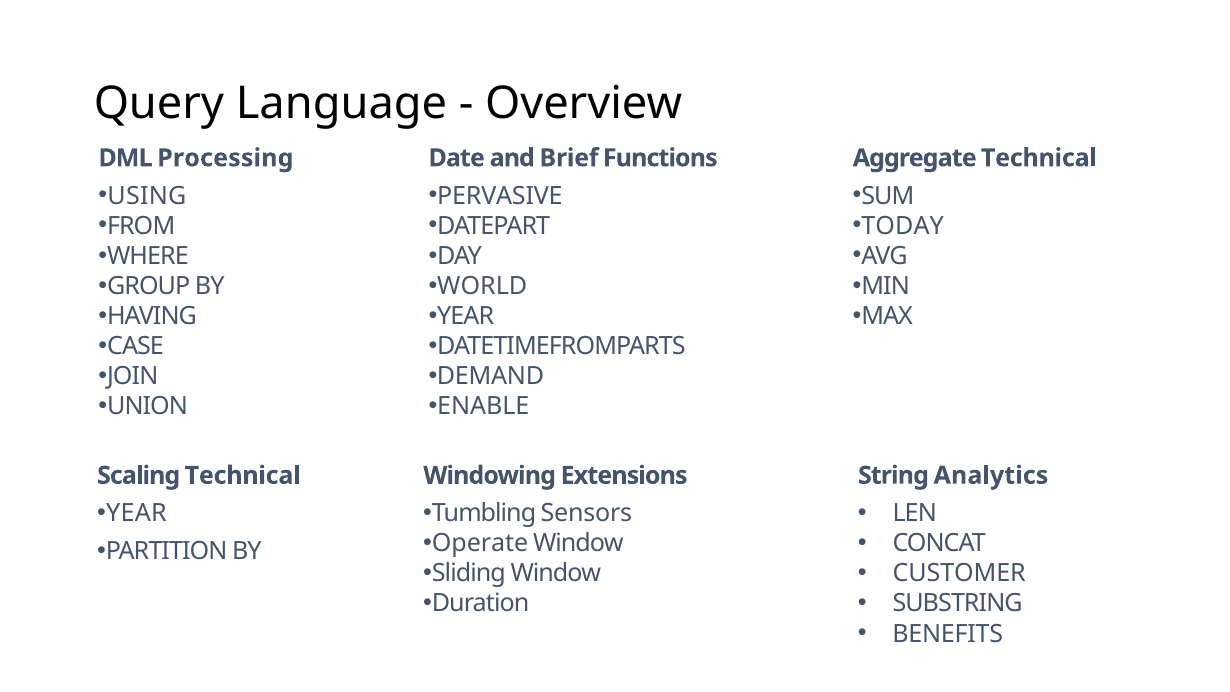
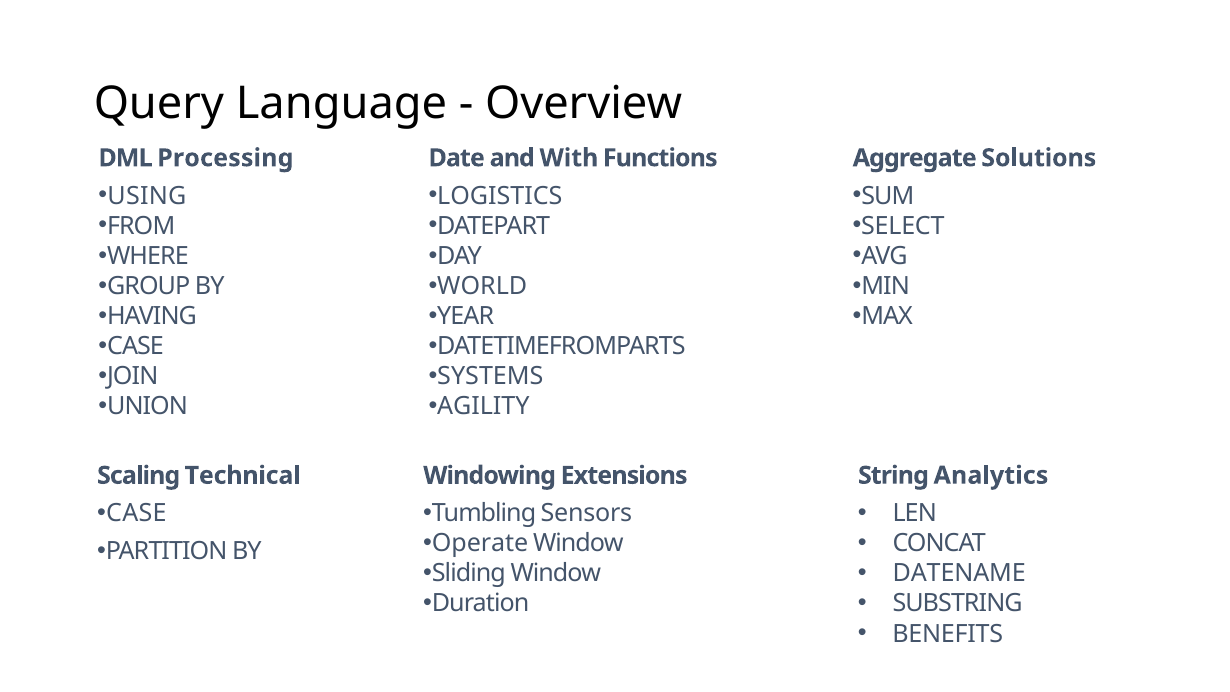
Brief: Brief -> With (569, 158)
Aggregate Technical: Technical -> Solutions (1039, 158)
PERVASIVE: PERVASIVE -> LOGISTICS (500, 196)
TODAY: TODAY -> SELECT (903, 226)
DEMAND: DEMAND -> SYSTEMS (490, 376)
ENABLE: ENABLE -> AGILITY (483, 407)
YEAR: YEAR -> CASE (136, 513)
CUSTOMER: CUSTOMER -> DATENAME (959, 573)
